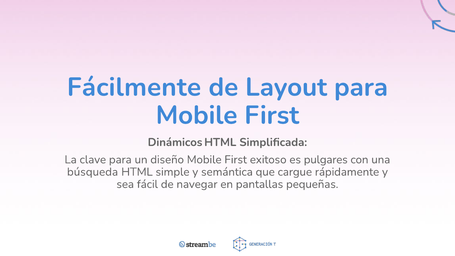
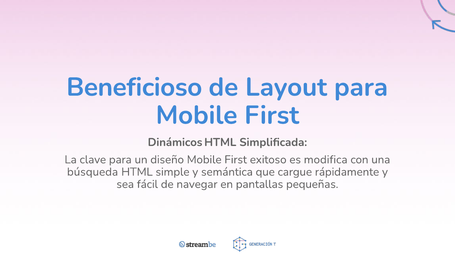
Fácilmente: Fácilmente -> Beneficioso (134, 87)
pulgares: pulgares -> modifica (326, 160)
